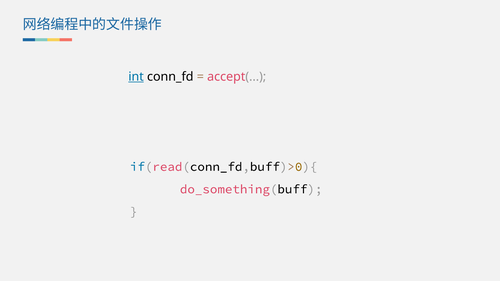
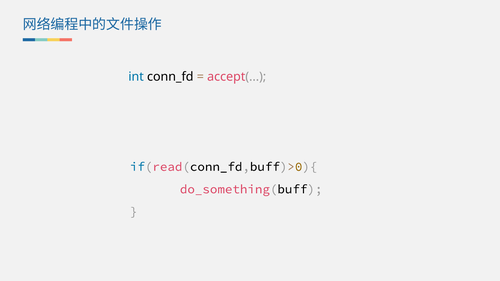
int underline: present -> none (136, 77)
